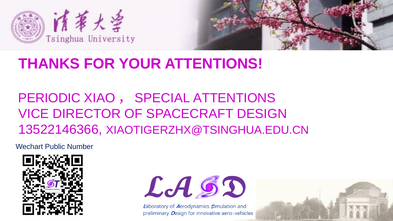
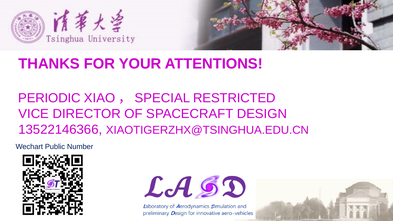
ATTENTIONS: ATTENTIONS -> RESTRICTED (234, 98)
